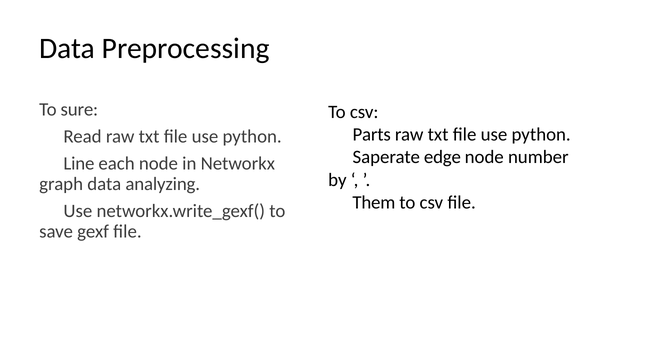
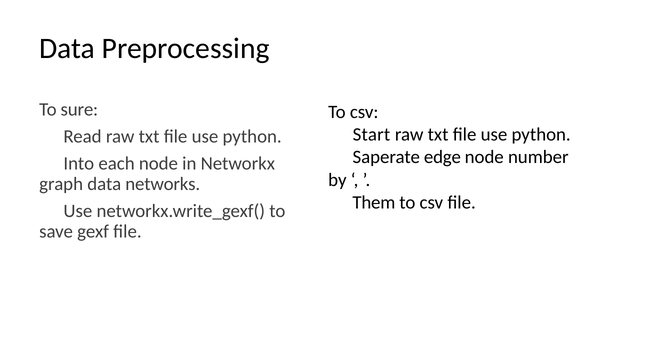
Parts: Parts -> Start (371, 135)
Line: Line -> Into (79, 164)
analyzing: analyzing -> networks (163, 184)
